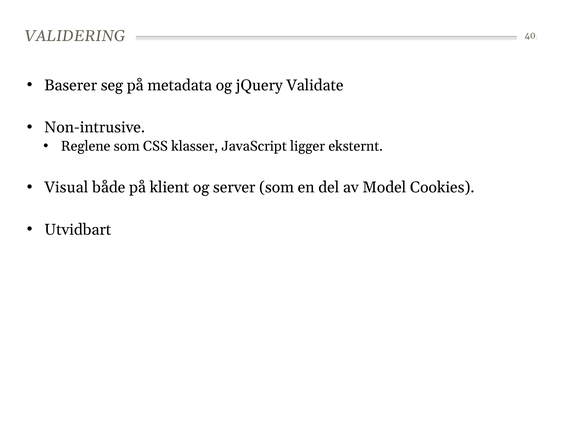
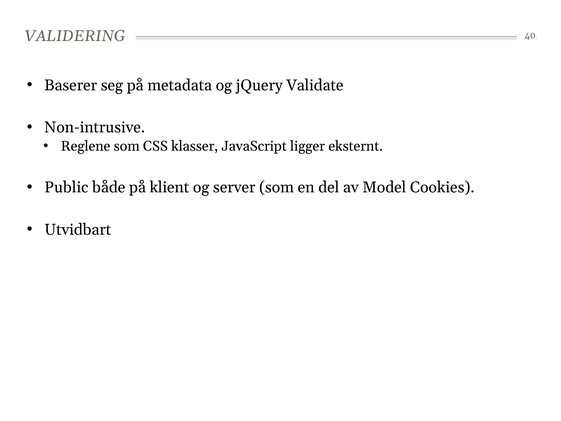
Visual: Visual -> Public (66, 187)
